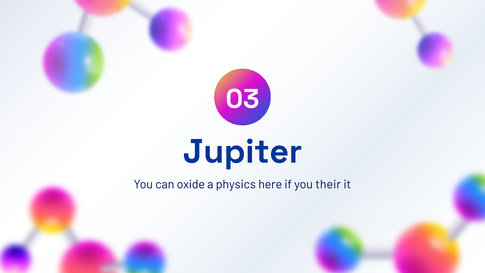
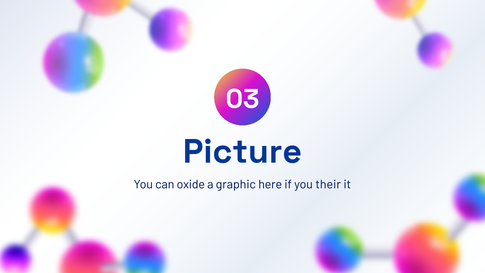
Jupiter: Jupiter -> Picture (242, 151)
physics: physics -> graphic (236, 184)
